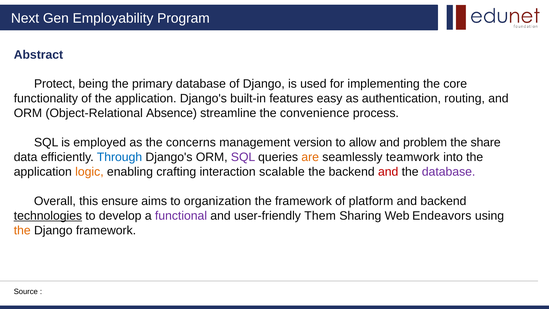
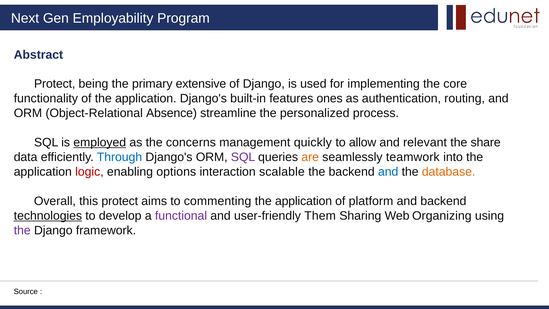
primary database: database -> extensive (201, 84)
easy: easy -> ones (330, 99)
convenience: convenience -> personalized (315, 113)
employed underline: none -> present (100, 142)
version: version -> quickly (313, 142)
problem: problem -> relevant (425, 142)
logic colour: orange -> red (89, 172)
crafting: crafting -> options (176, 172)
and colour: red -> blue (388, 172)
database colour: purple -> orange (449, 172)
this ensure: ensure -> protect (120, 201)
organization: organization -> commenting (218, 201)
framework: framework -> application (304, 201)
Endeavors: Endeavors -> Organizing (442, 216)
the colour: orange -> purple (22, 230)
